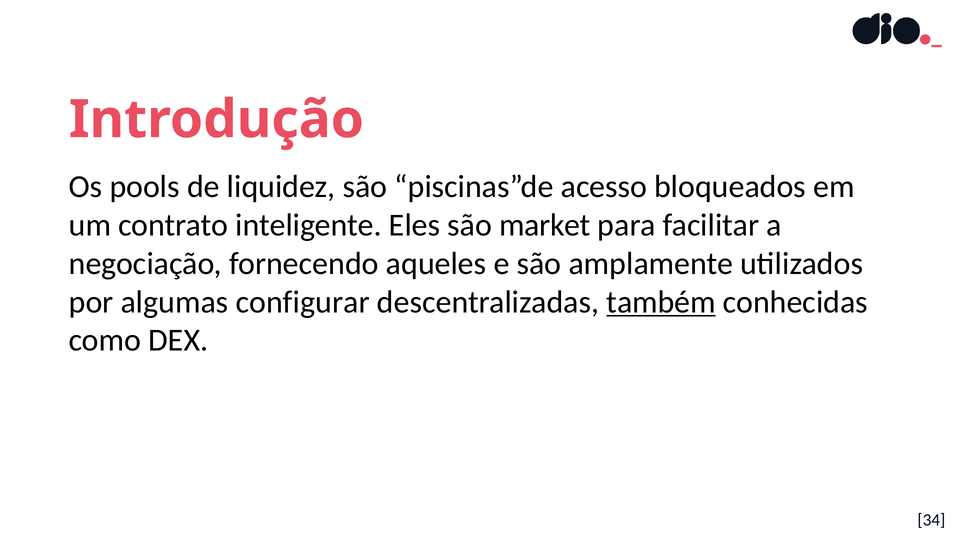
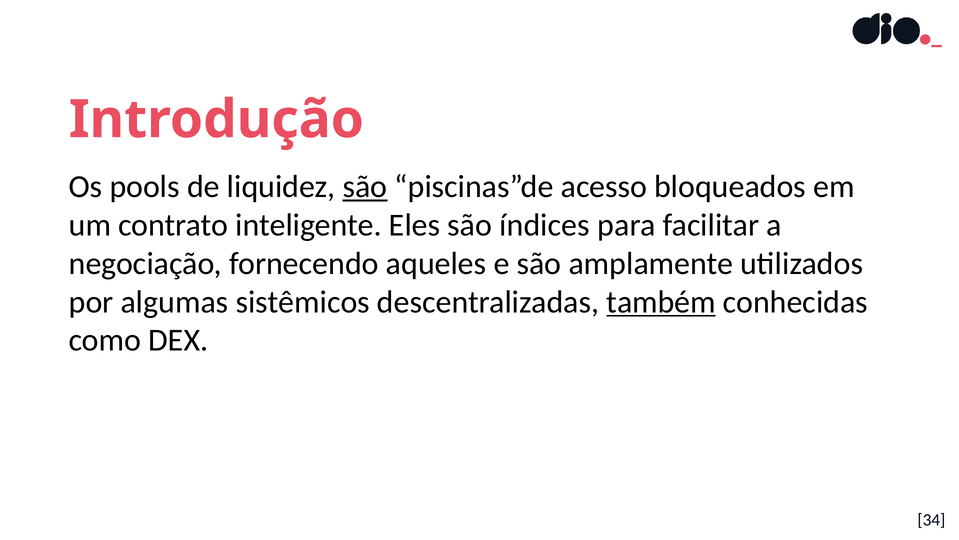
são underline: none -> present (365, 187)
market: market -> índices (545, 225)
configurar: configurar -> sistêmicos (303, 302)
